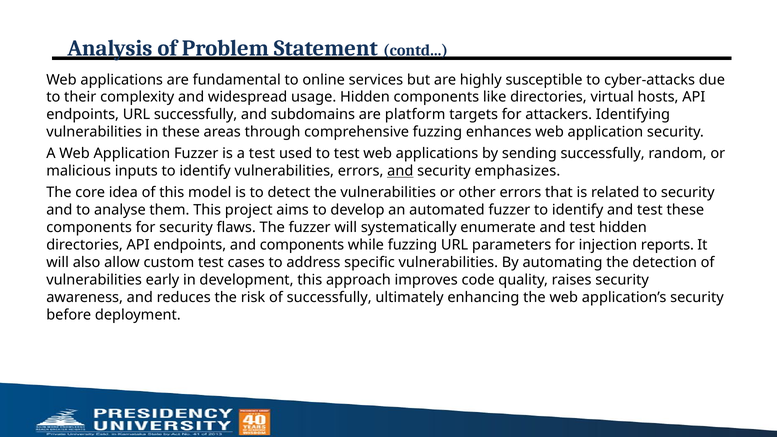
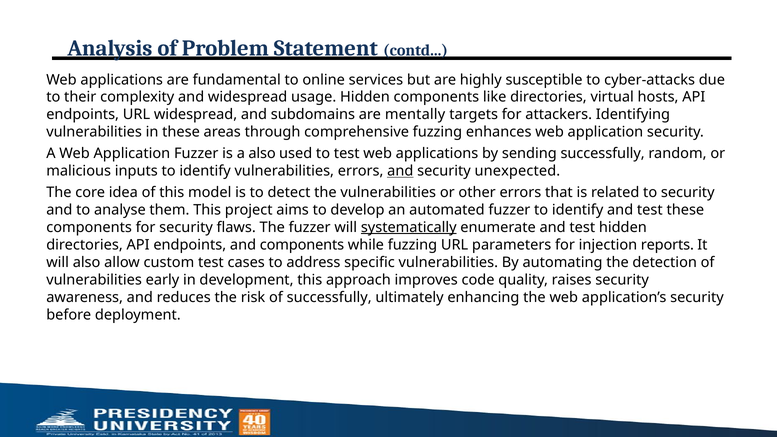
URL successfully: successfully -> widespread (196, 115)
platform: platform -> mentally (415, 115)
a test: test -> also (262, 154)
emphasizes: emphasizes -> unexpected (517, 171)
systematically underline: none -> present (409, 227)
